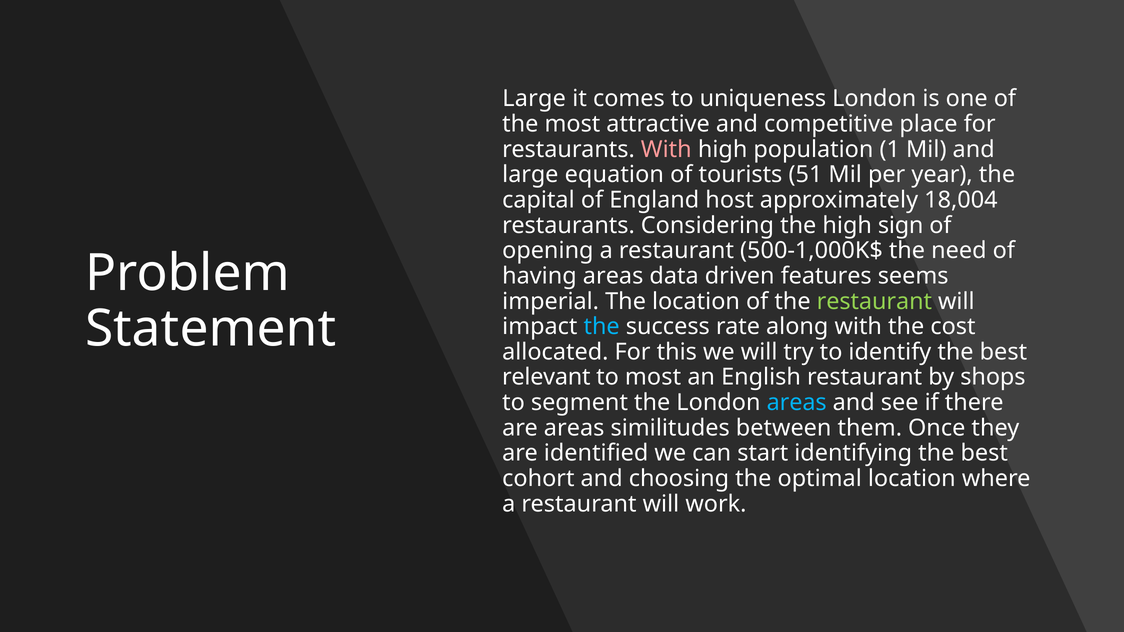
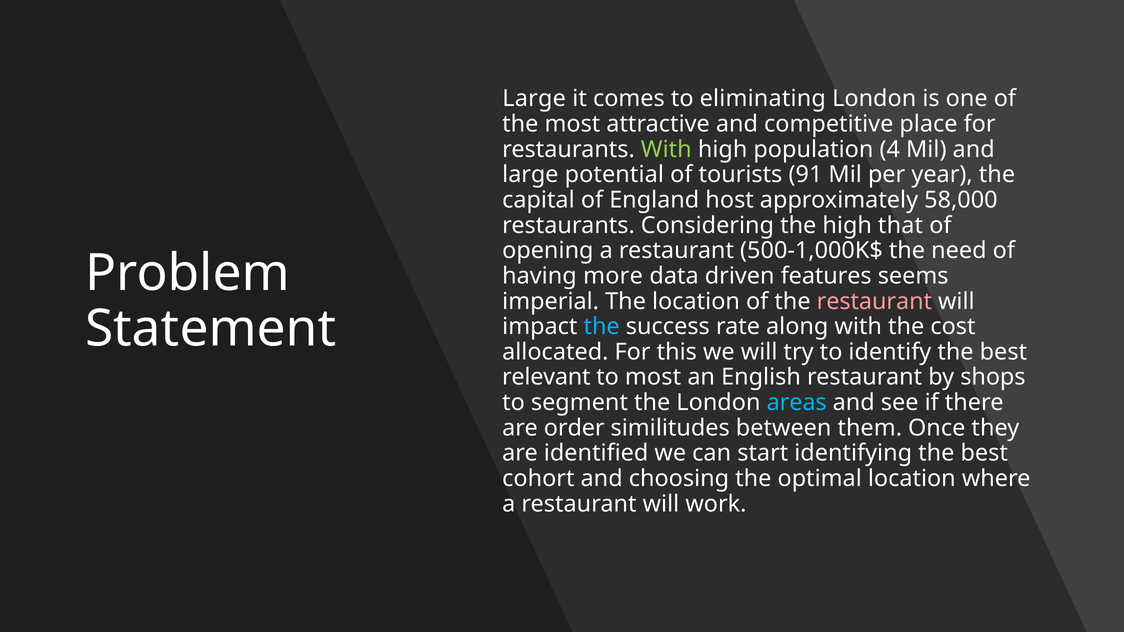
uniqueness: uniqueness -> eliminating (763, 99)
With colour: pink -> light green (666, 149)
1: 1 -> 4 (890, 149)
equation: equation -> potential (614, 175)
51: 51 -> 91 (805, 175)
18,004: 18,004 -> 58,000 (961, 200)
sign: sign -> that (901, 225)
having areas: areas -> more (613, 276)
restaurant colour: light green -> pink (874, 301)
are areas: areas -> order (574, 428)
